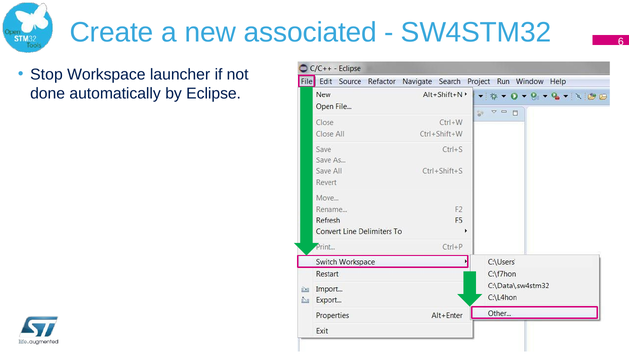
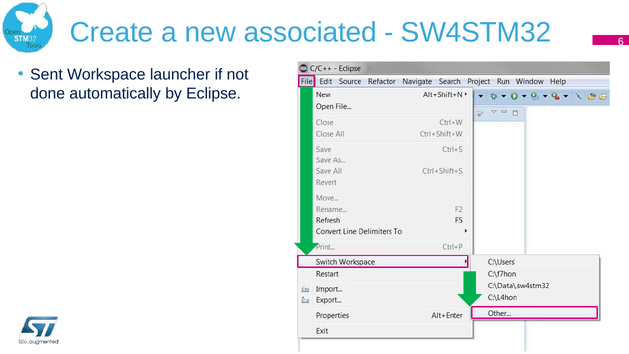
Stop: Stop -> Sent (46, 75)
